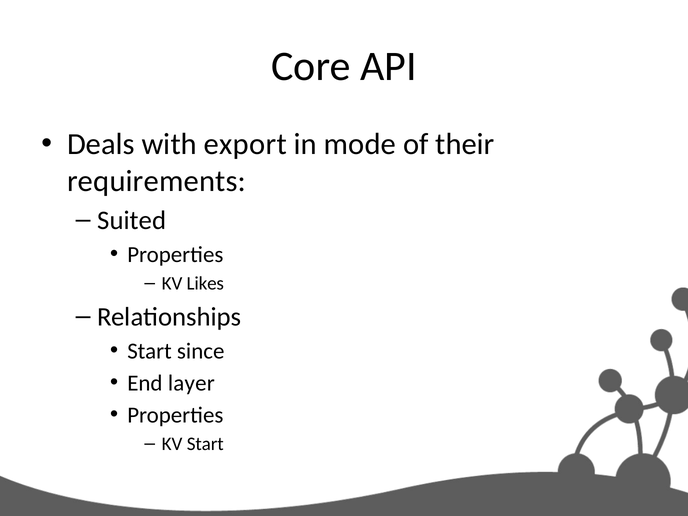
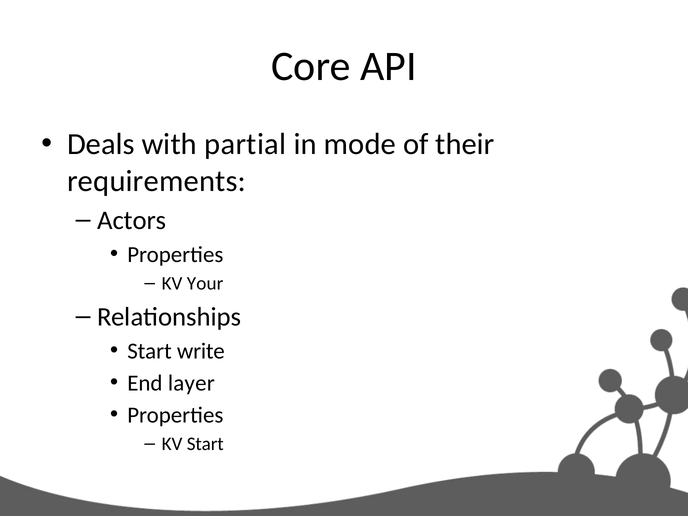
export: export -> partial (245, 144)
Suited: Suited -> Actors (132, 221)
Likes: Likes -> Your (205, 283)
since: since -> write (201, 351)
